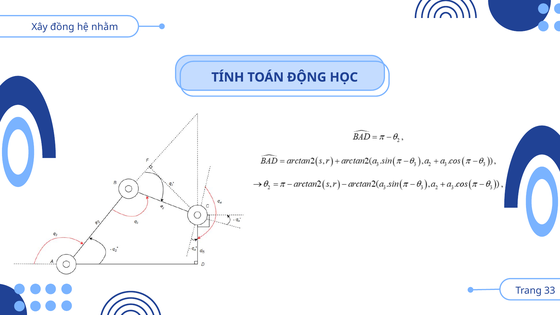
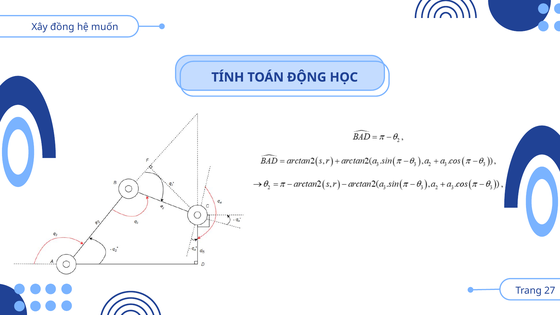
nhằm: nhằm -> muốn (105, 27)
33: 33 -> 27 (550, 290)
